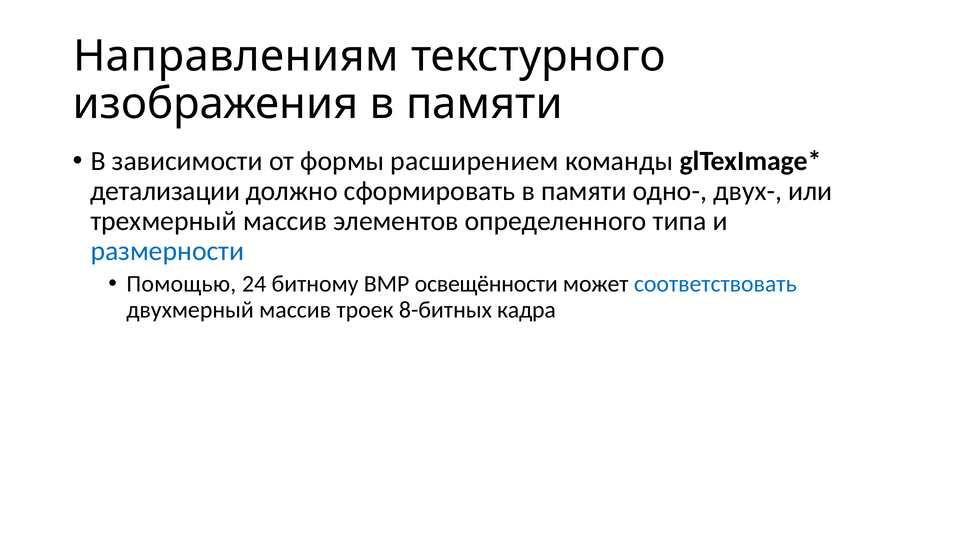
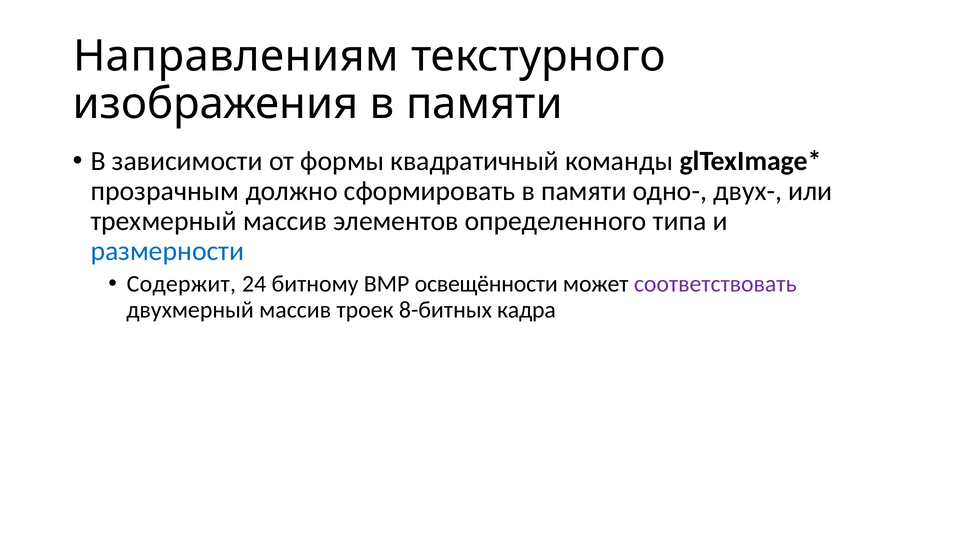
расширением: расширением -> квадратичный (475, 161)
детализации: детализации -> прозрачным (165, 191)
Помощью: Помощью -> Содержит (181, 284)
соответствовать colour: blue -> purple (715, 284)
